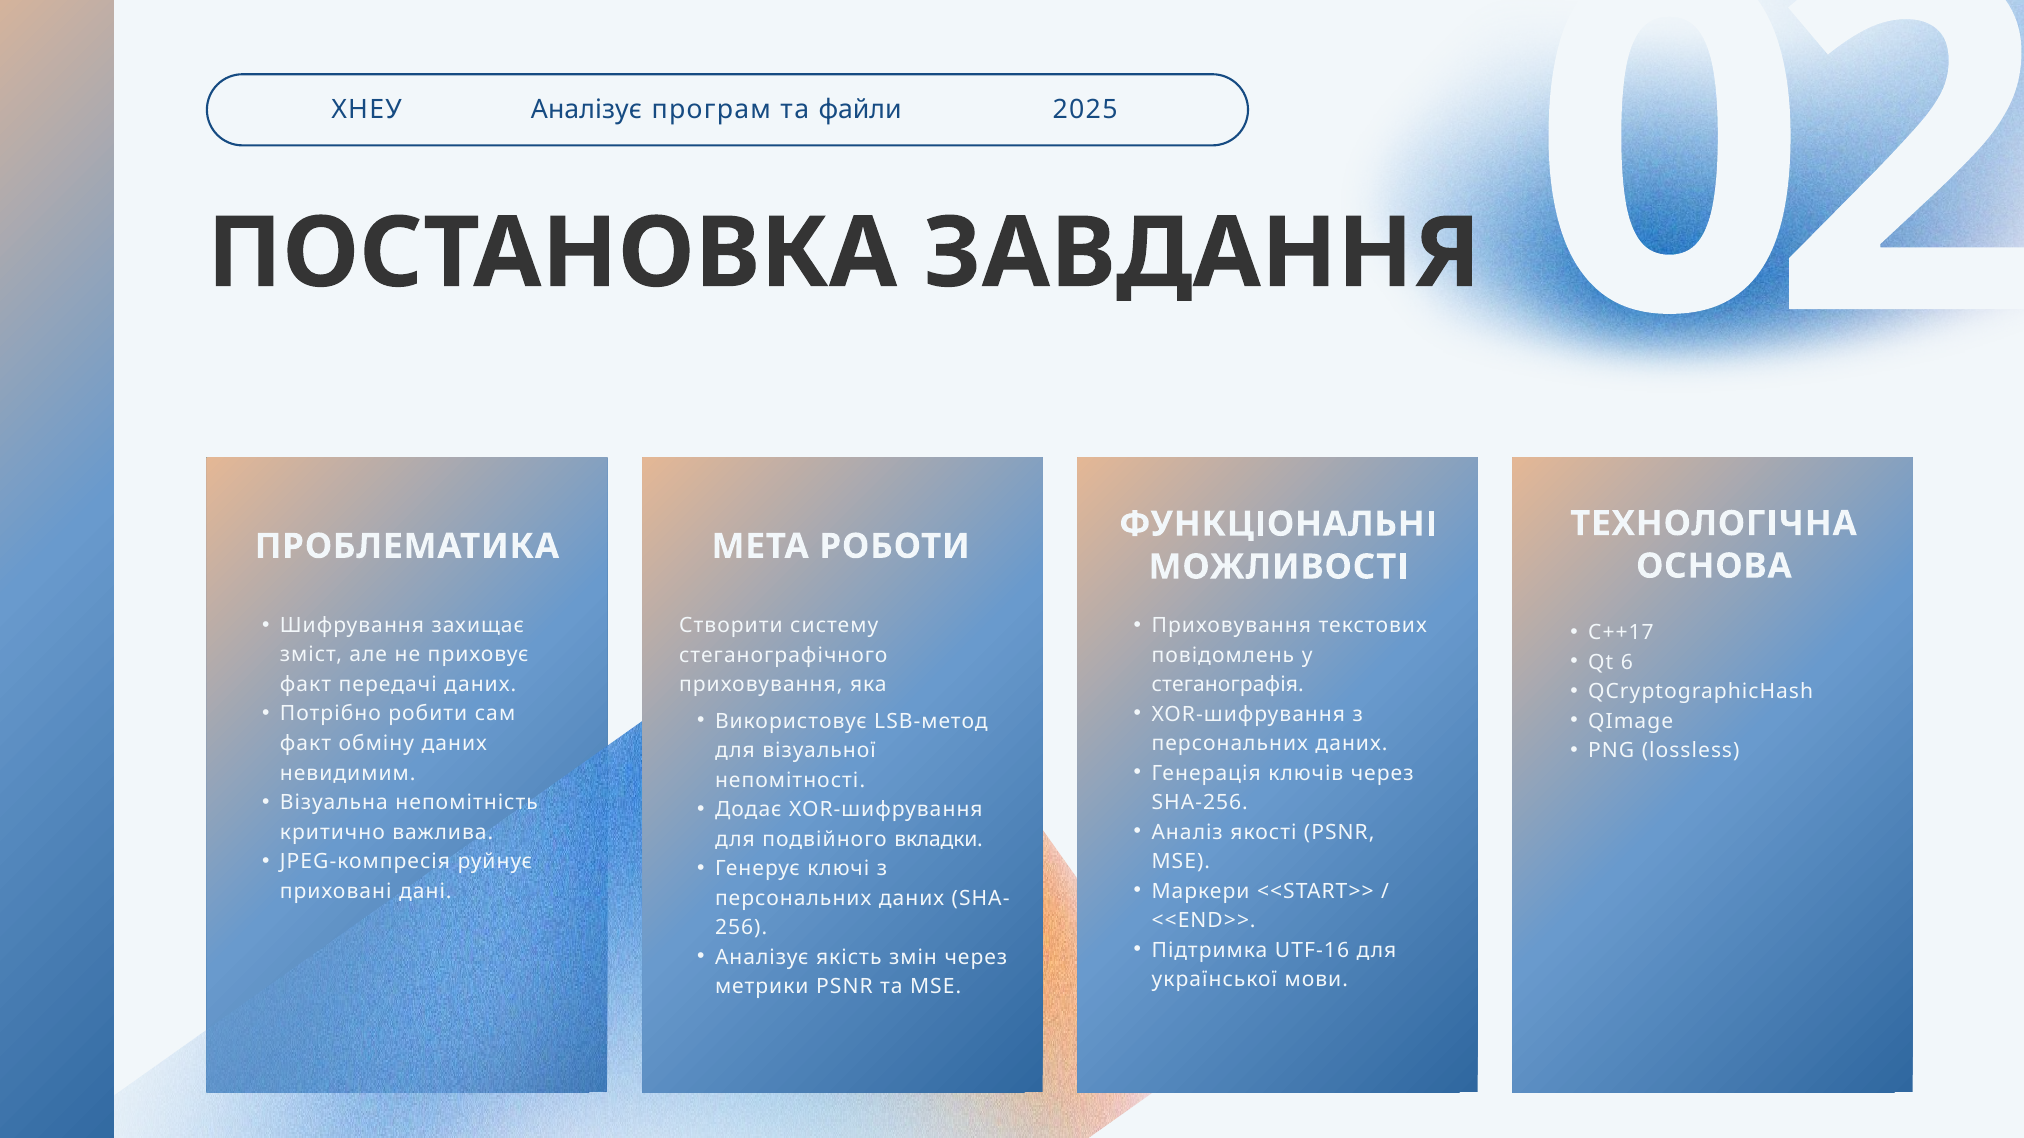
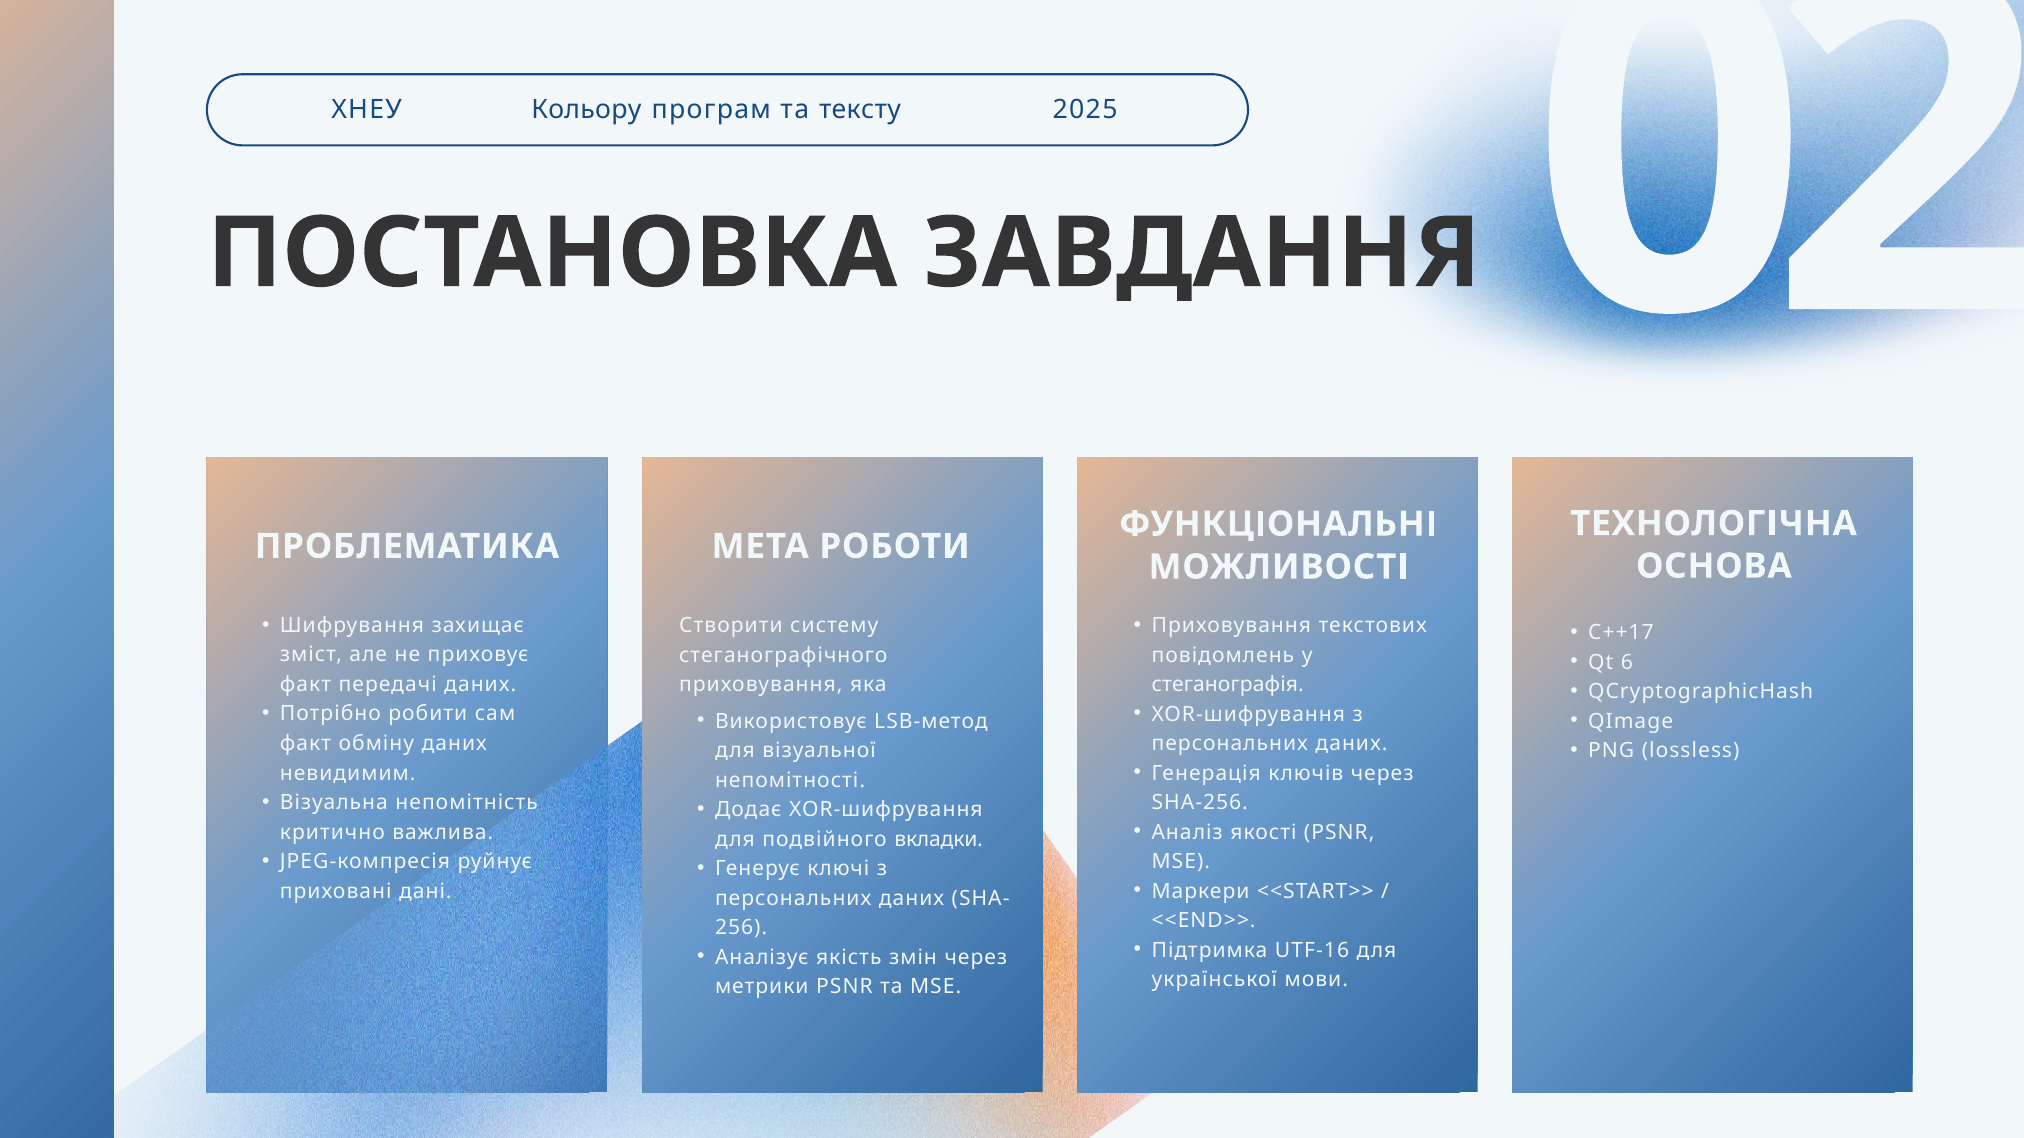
Аналізує: Аналізує -> Кольору (586, 110)
файли: файли -> тексту (860, 110)
